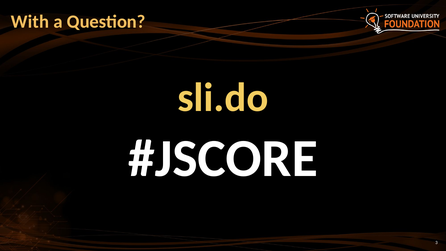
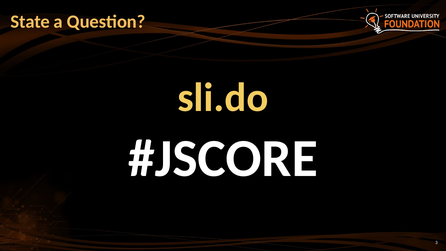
With: With -> State (30, 22)
